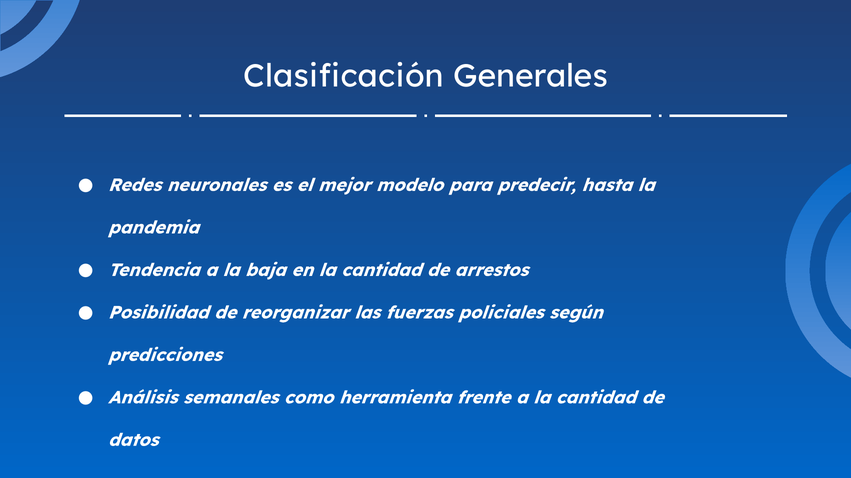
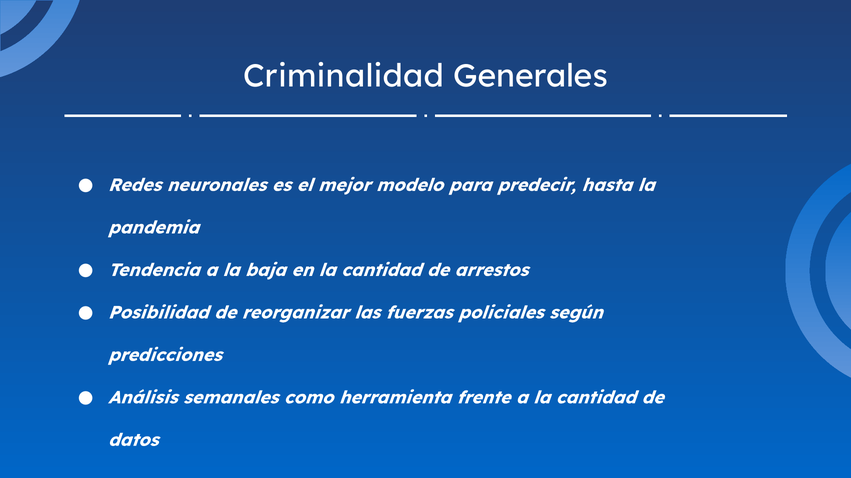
Clasificación: Clasificación -> Criminalidad (344, 76)
